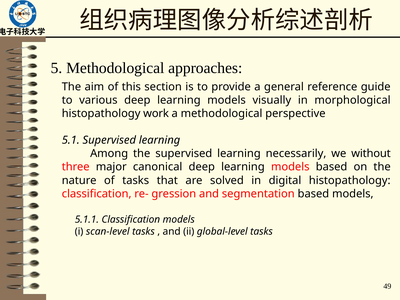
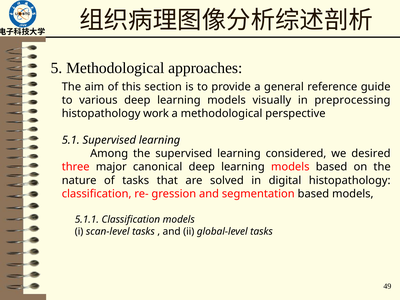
morphological: morphological -> preprocessing (352, 100)
necessarily: necessarily -> considered (296, 154)
without: without -> desired (371, 154)
